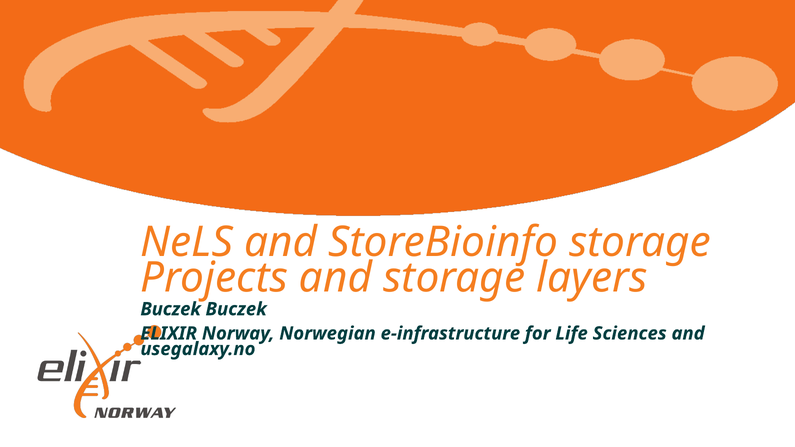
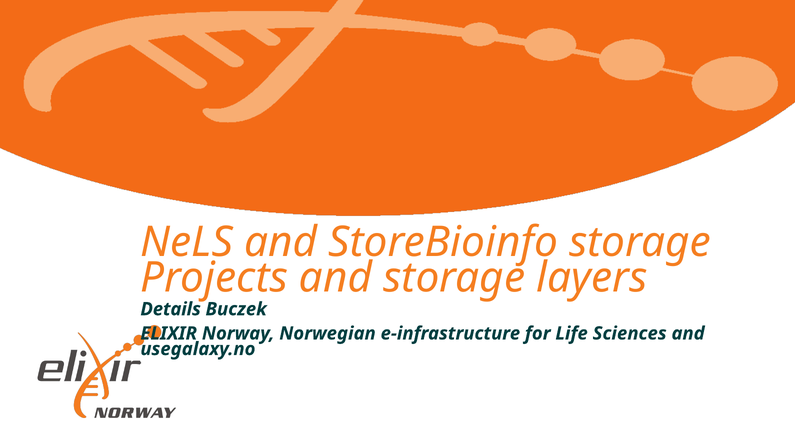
Buczek: Buczek -> Details (171, 309)
